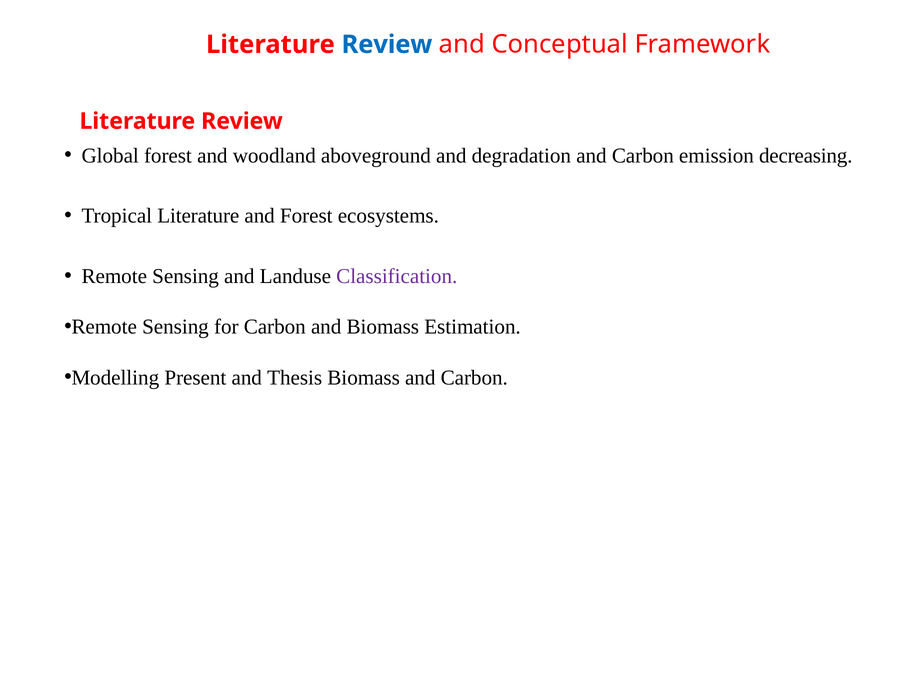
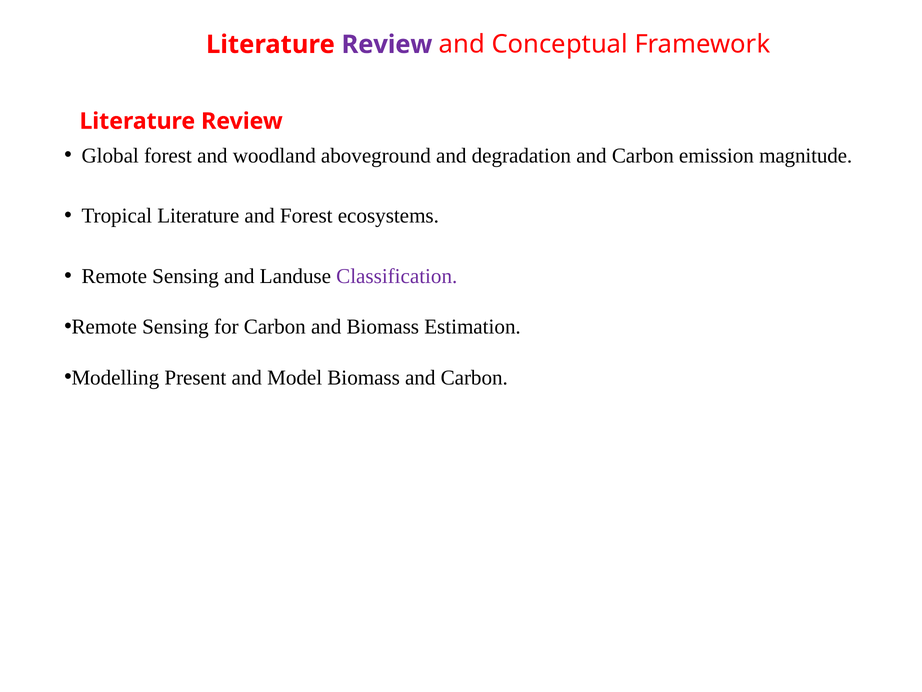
Review colour: blue -> purple (387, 44)
decreasing: decreasing -> magnitude (806, 156)
Thesis: Thesis -> Model (295, 377)
